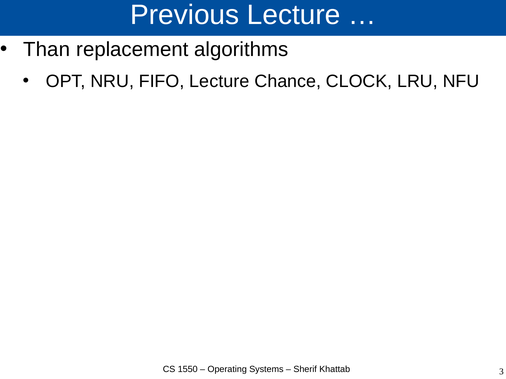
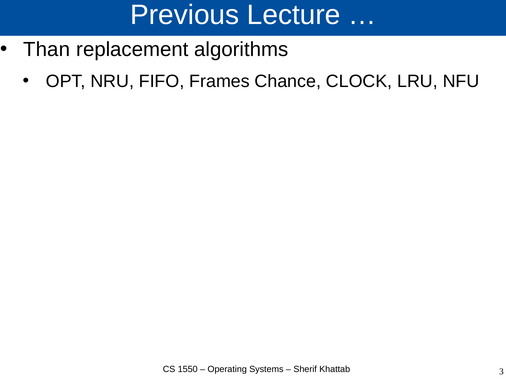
FIFO Lecture: Lecture -> Frames (219, 81)
